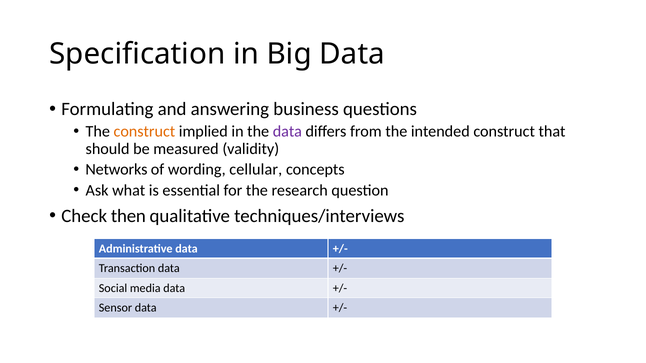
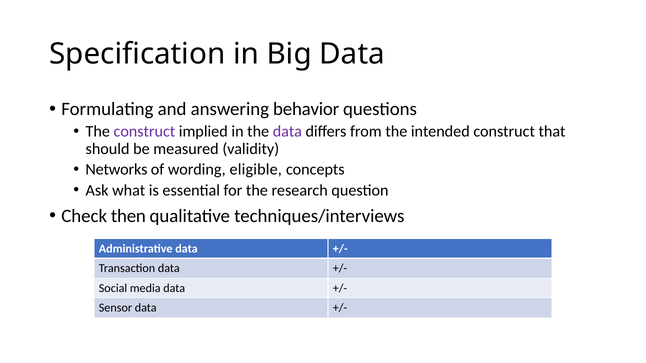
business: business -> behavior (306, 109)
construct colour: orange -> purple (144, 131)
cellular: cellular -> eligible (256, 170)
